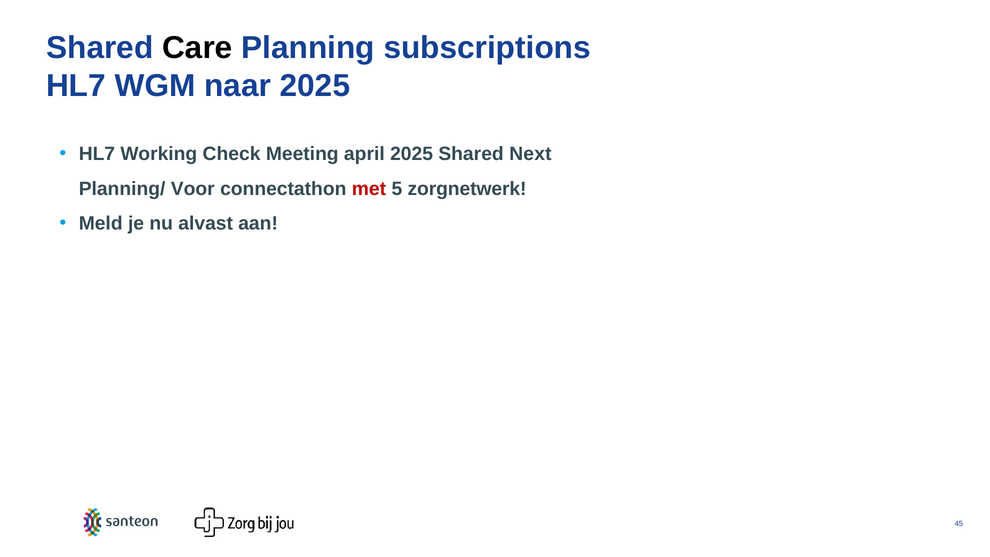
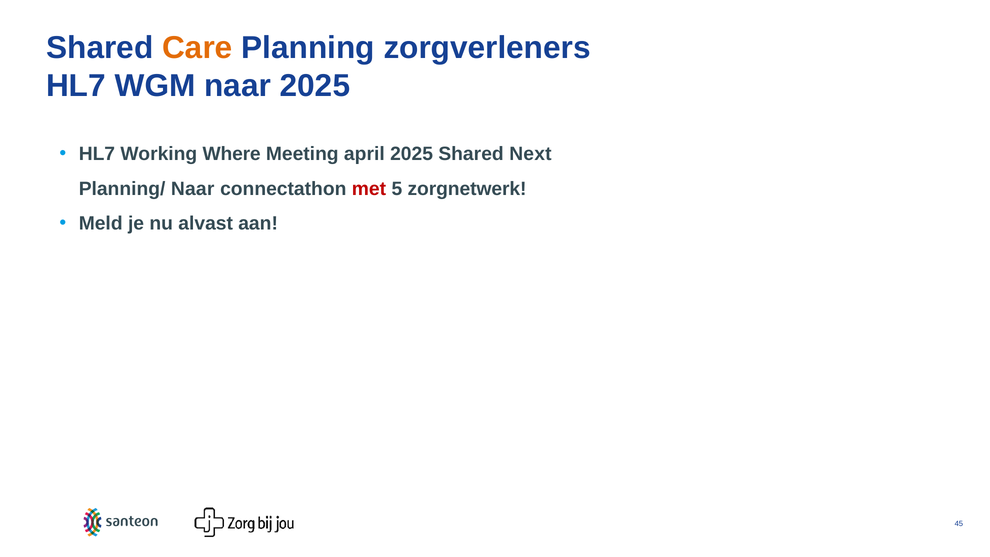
Care colour: black -> orange (197, 48)
subscriptions: subscriptions -> zorgverleners (487, 48)
Check: Check -> Where (232, 154)
Planning/ Voor: Voor -> Naar (193, 189)
